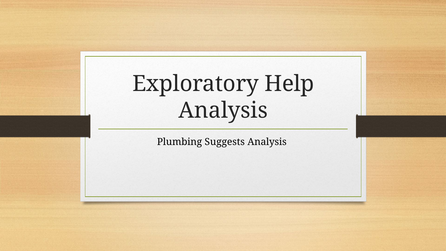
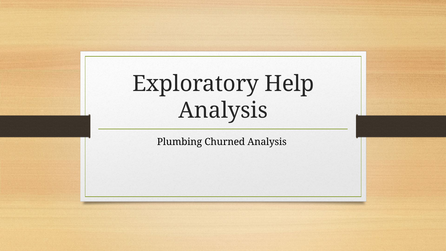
Suggests: Suggests -> Churned (225, 142)
